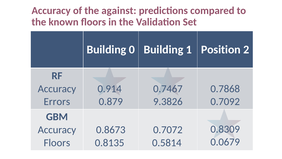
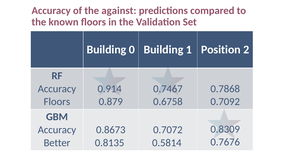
Errors: Errors -> Floors (57, 101)
9.3826: 9.3826 -> 0.6758 (168, 101)
0.0679: 0.0679 -> 0.7676 (225, 142)
Floors: Floors -> Better (57, 142)
